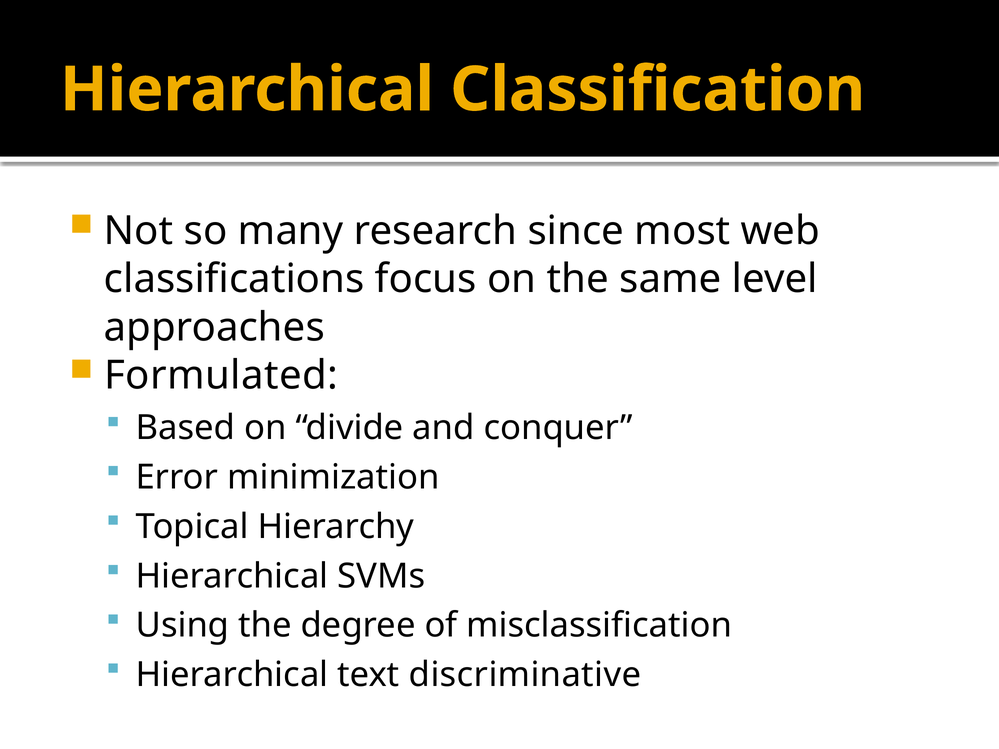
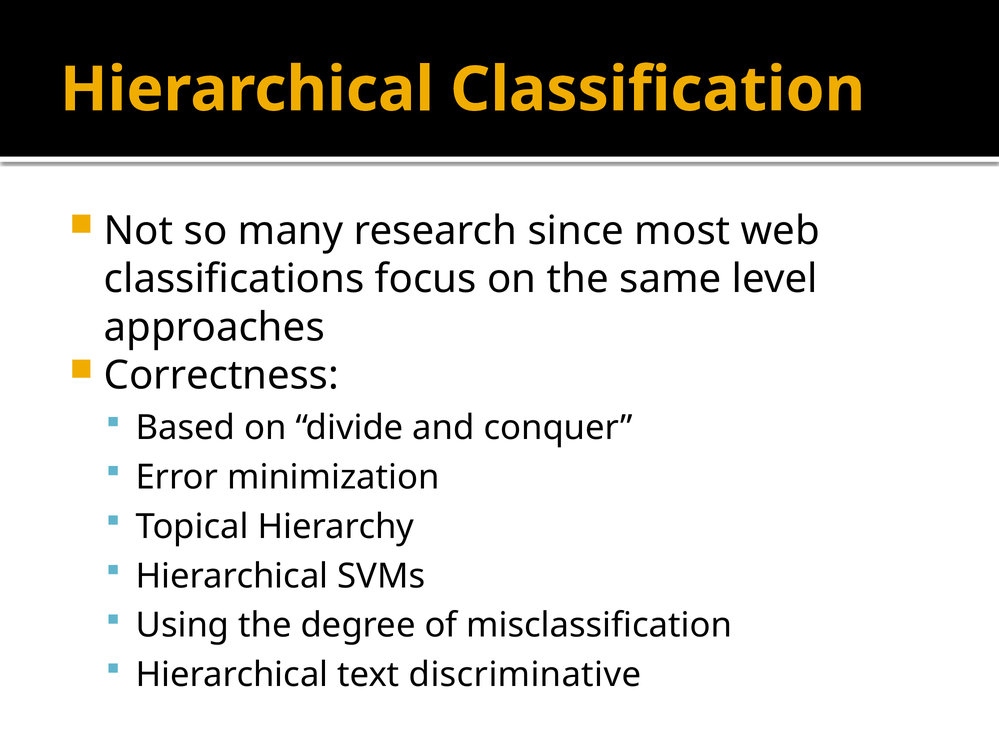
Formulated: Formulated -> Correctness (221, 376)
